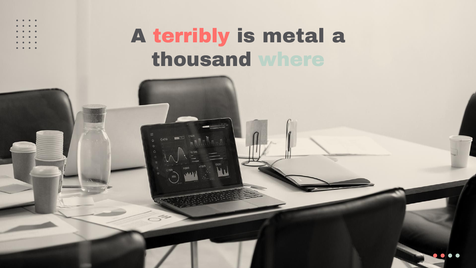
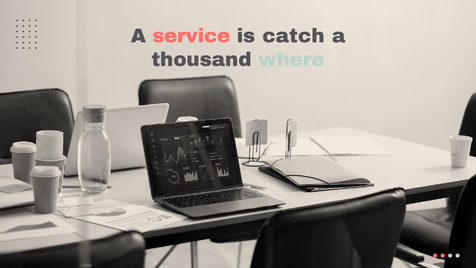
terribly: terribly -> service (191, 36)
metal: metal -> catch (294, 36)
